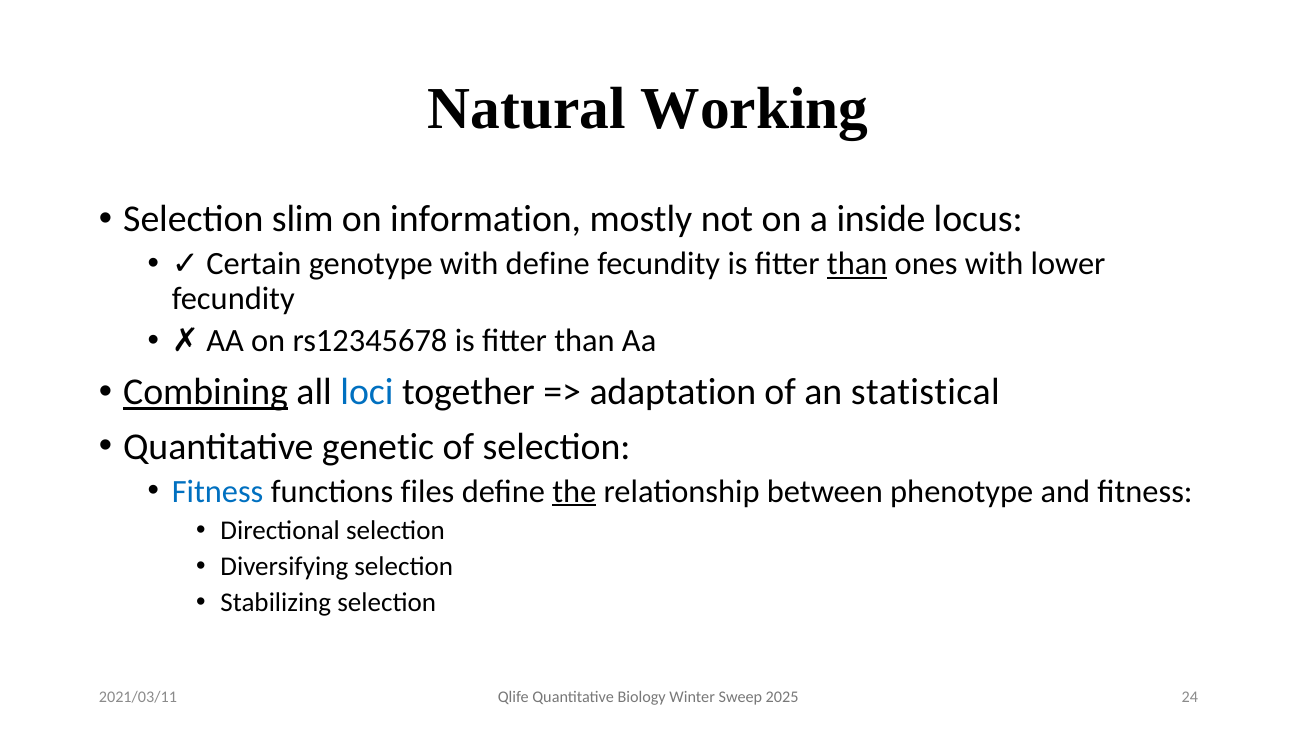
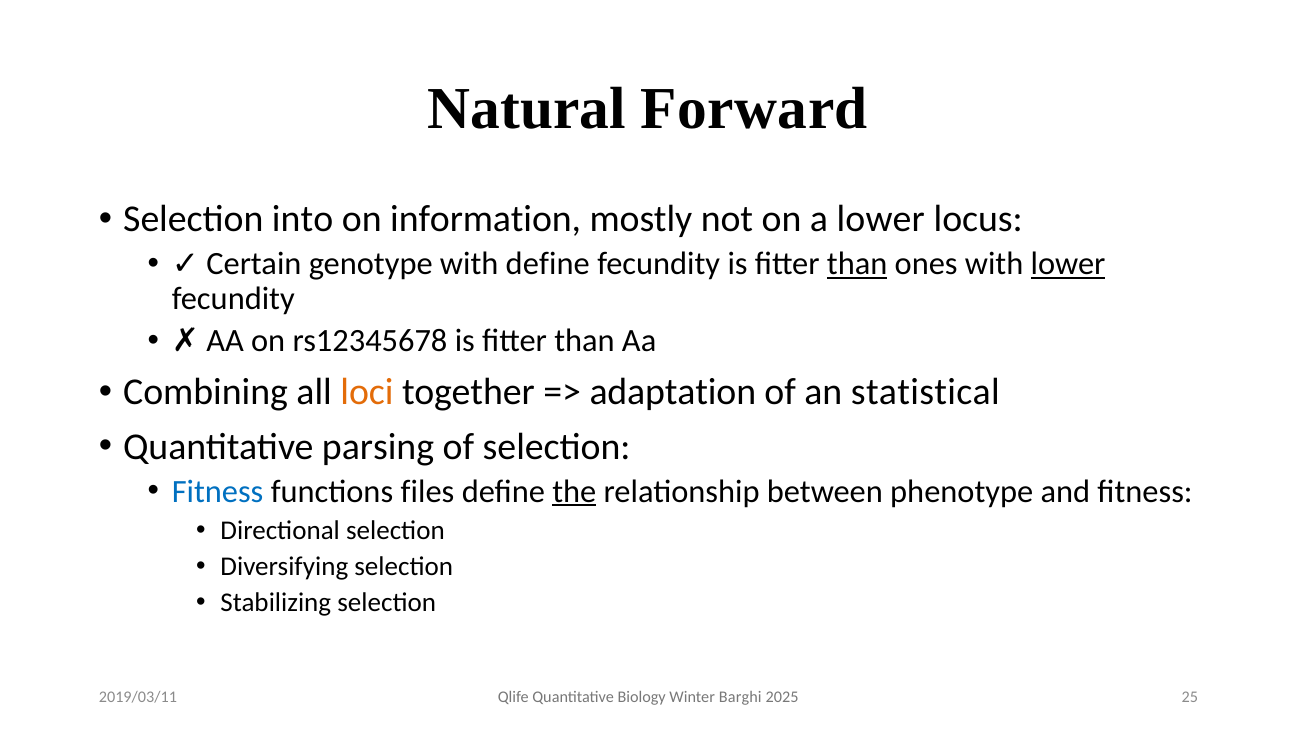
Working: Working -> Forward (754, 109)
slim: slim -> into (303, 219)
a inside: inside -> lower (881, 219)
lower underline: none -> present (1068, 264)
Combining underline: present -> none (206, 392)
loci colour: blue -> orange (367, 392)
genetic: genetic -> parsing (378, 446)
2021/03/11: 2021/03/11 -> 2019/03/11 (138, 697)
Sweep: Sweep -> Barghi (740, 697)
24: 24 -> 25 (1190, 697)
